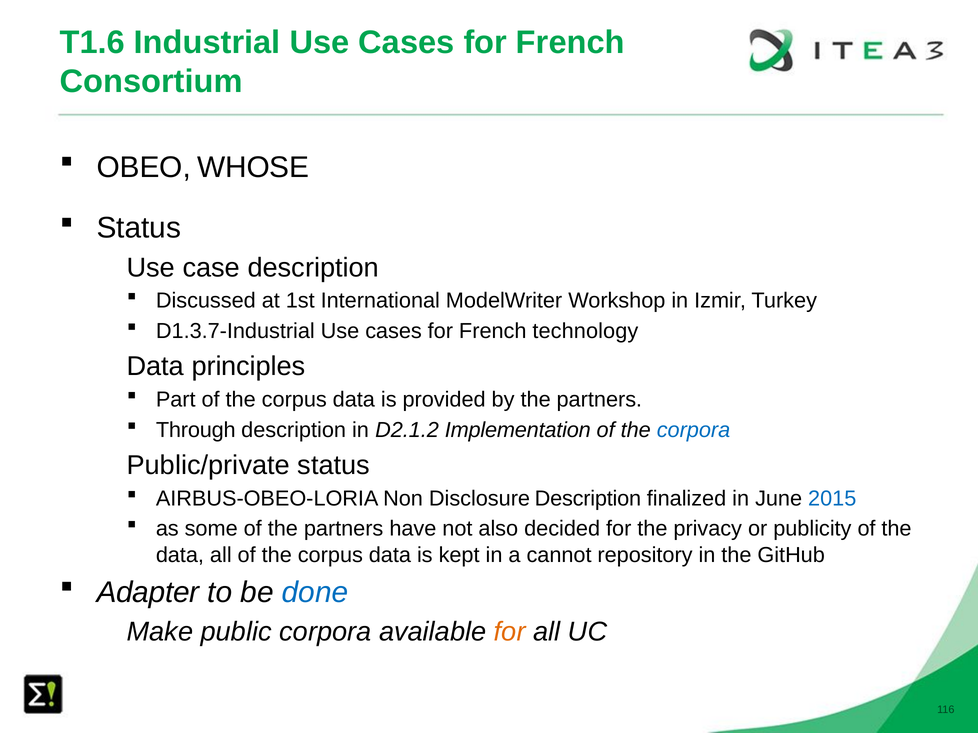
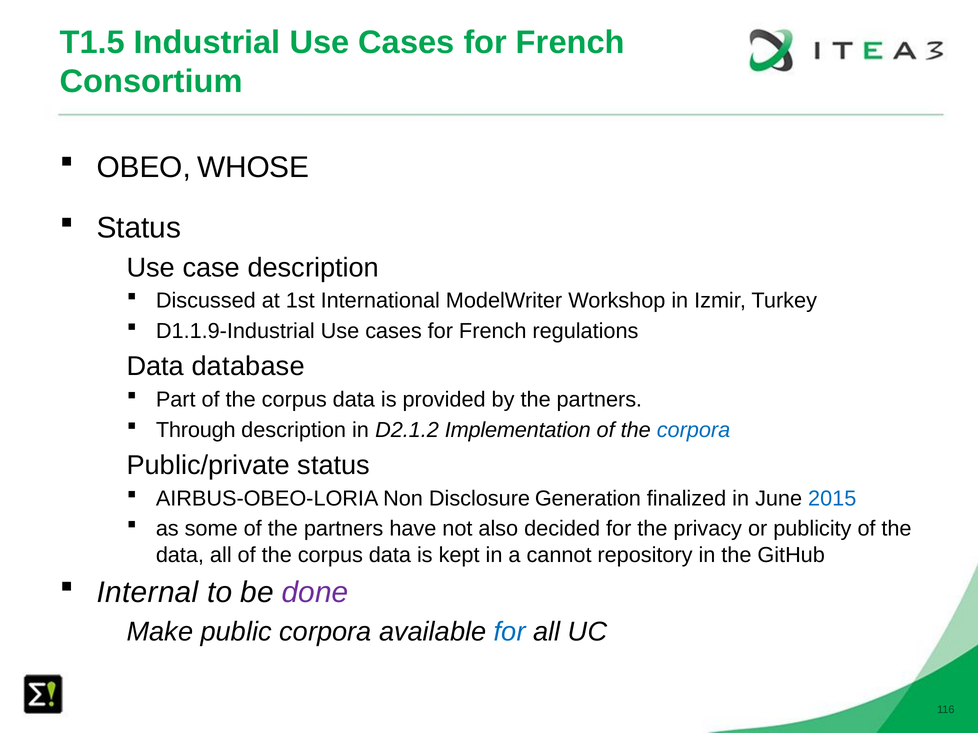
T1.6: T1.6 -> T1.5 (92, 43)
D1.3.7-Industrial: D1.3.7-Industrial -> D1.1.9-Industrial (235, 331)
technology: technology -> regulations (585, 331)
principles: principles -> database (248, 367)
Disclosure Description: Description -> Generation (588, 499)
Adapter: Adapter -> Internal (148, 593)
done colour: blue -> purple (315, 593)
for colour: orange -> blue (510, 632)
